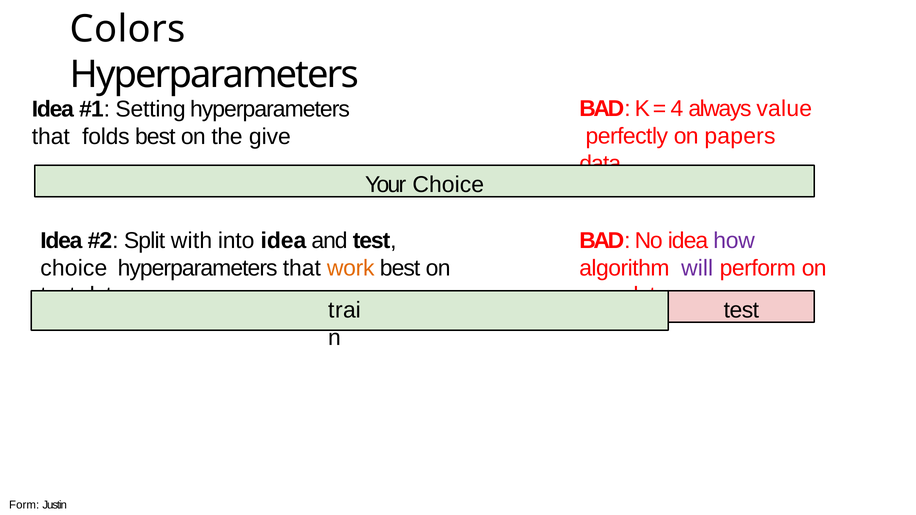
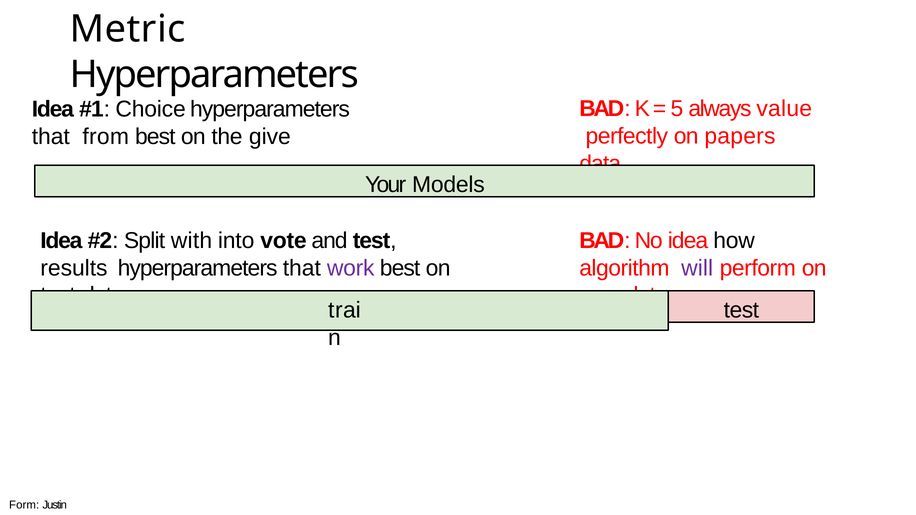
Colors: Colors -> Metric (128, 29)
4: 4 -> 5 (677, 109)
Setting: Setting -> Choice (151, 109)
folds: folds -> from (106, 137)
Your Choice: Choice -> Models (448, 185)
into idea: idea -> vote (284, 241)
how colour: purple -> black (734, 241)
choice: choice -> results (74, 268)
work colour: orange -> purple (351, 268)
